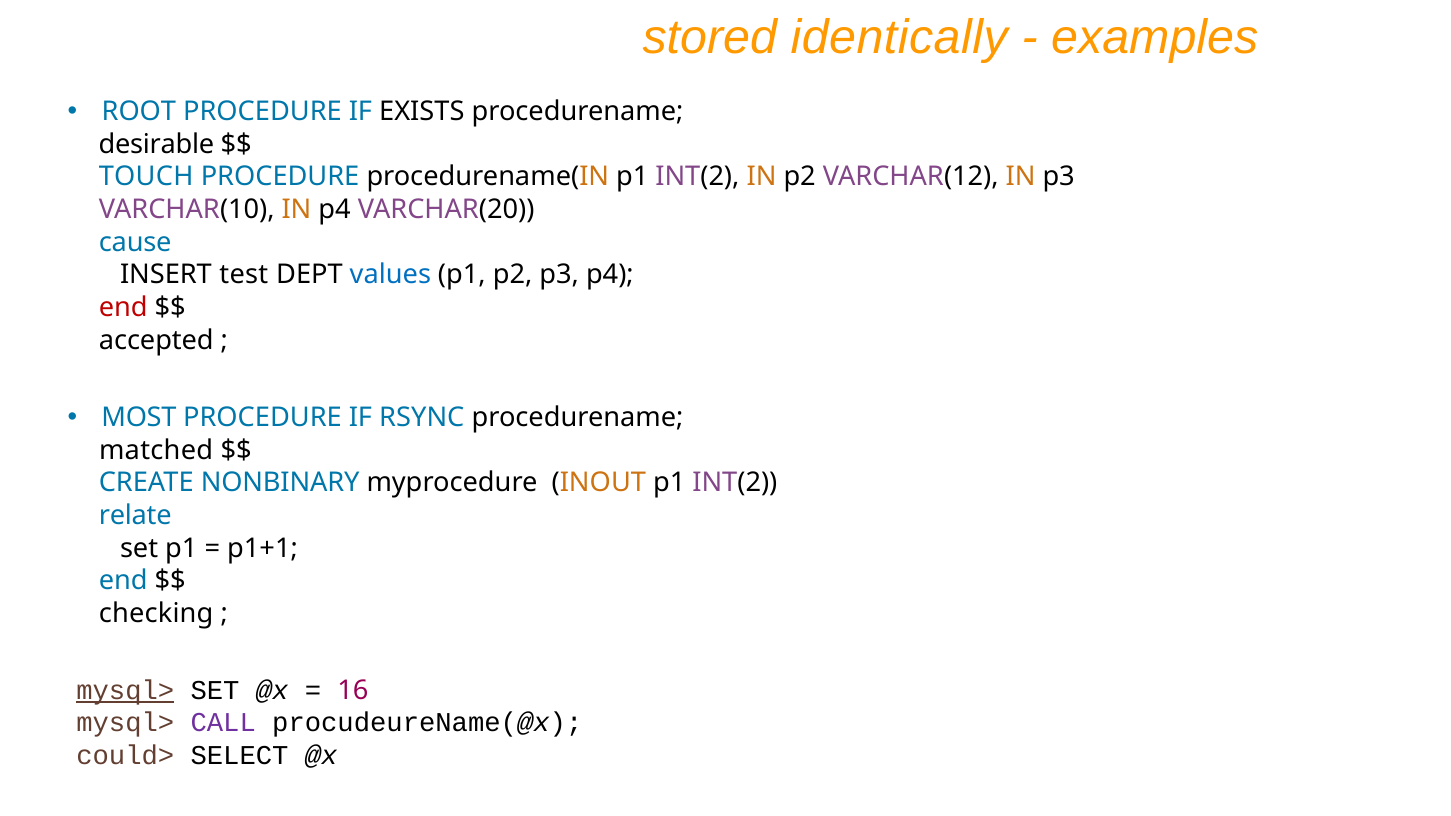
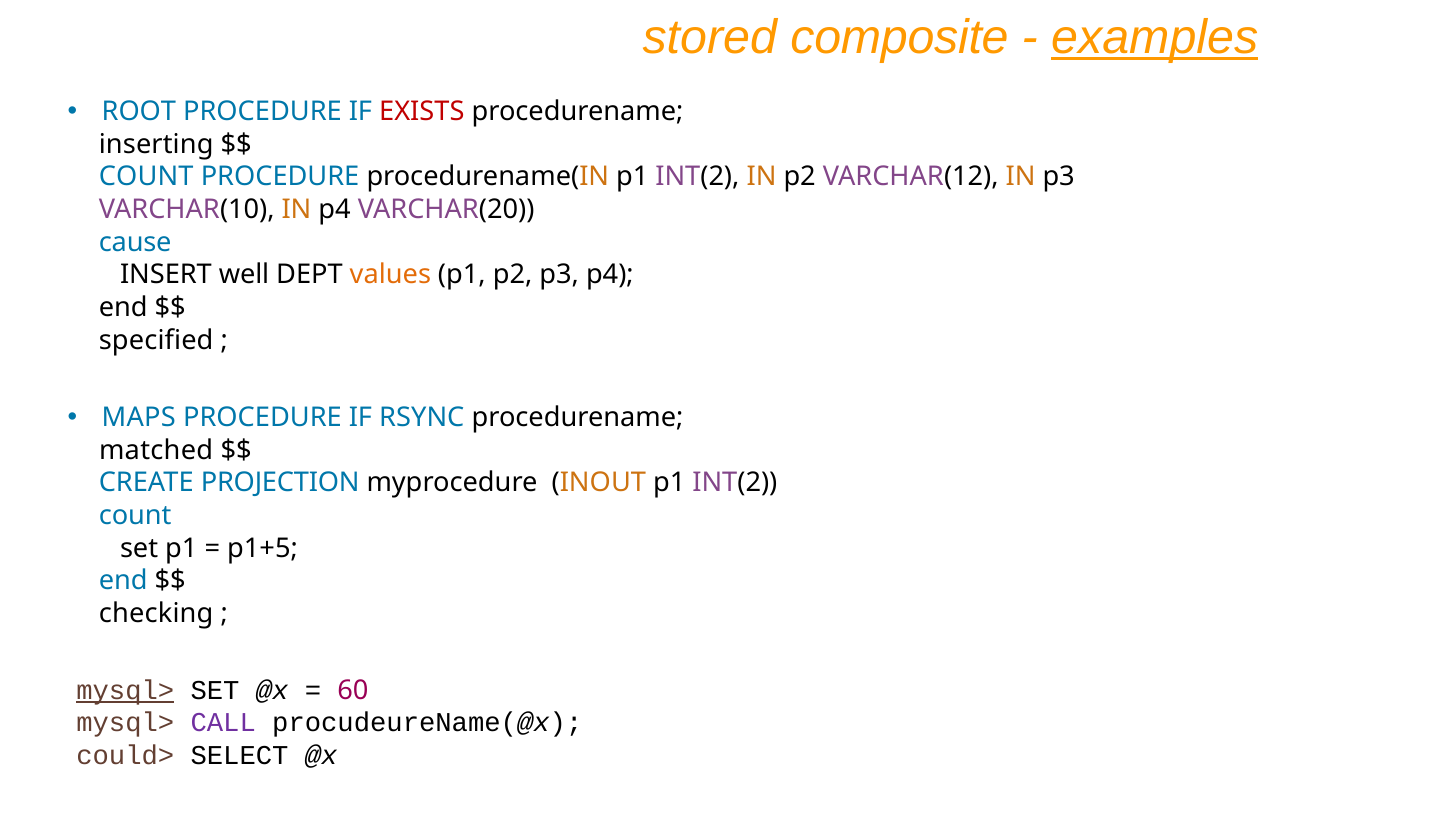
identically: identically -> composite (900, 38)
examples underline: none -> present (1155, 38)
EXISTS colour: black -> red (422, 112)
desirable: desirable -> inserting (156, 144)
TOUCH: TOUCH -> COUNT (146, 177)
test: test -> well (244, 275)
values colour: blue -> orange (390, 275)
end colour: red -> black (123, 307)
accepted: accepted -> specified (156, 340)
MOST: MOST -> MAPS (139, 418)
NONBINARY: NONBINARY -> PROJECTION (280, 483)
relate: relate -> count (135, 516)
p1+1: p1+1 -> p1+5 (263, 548)
16: 16 -> 60 (353, 690)
